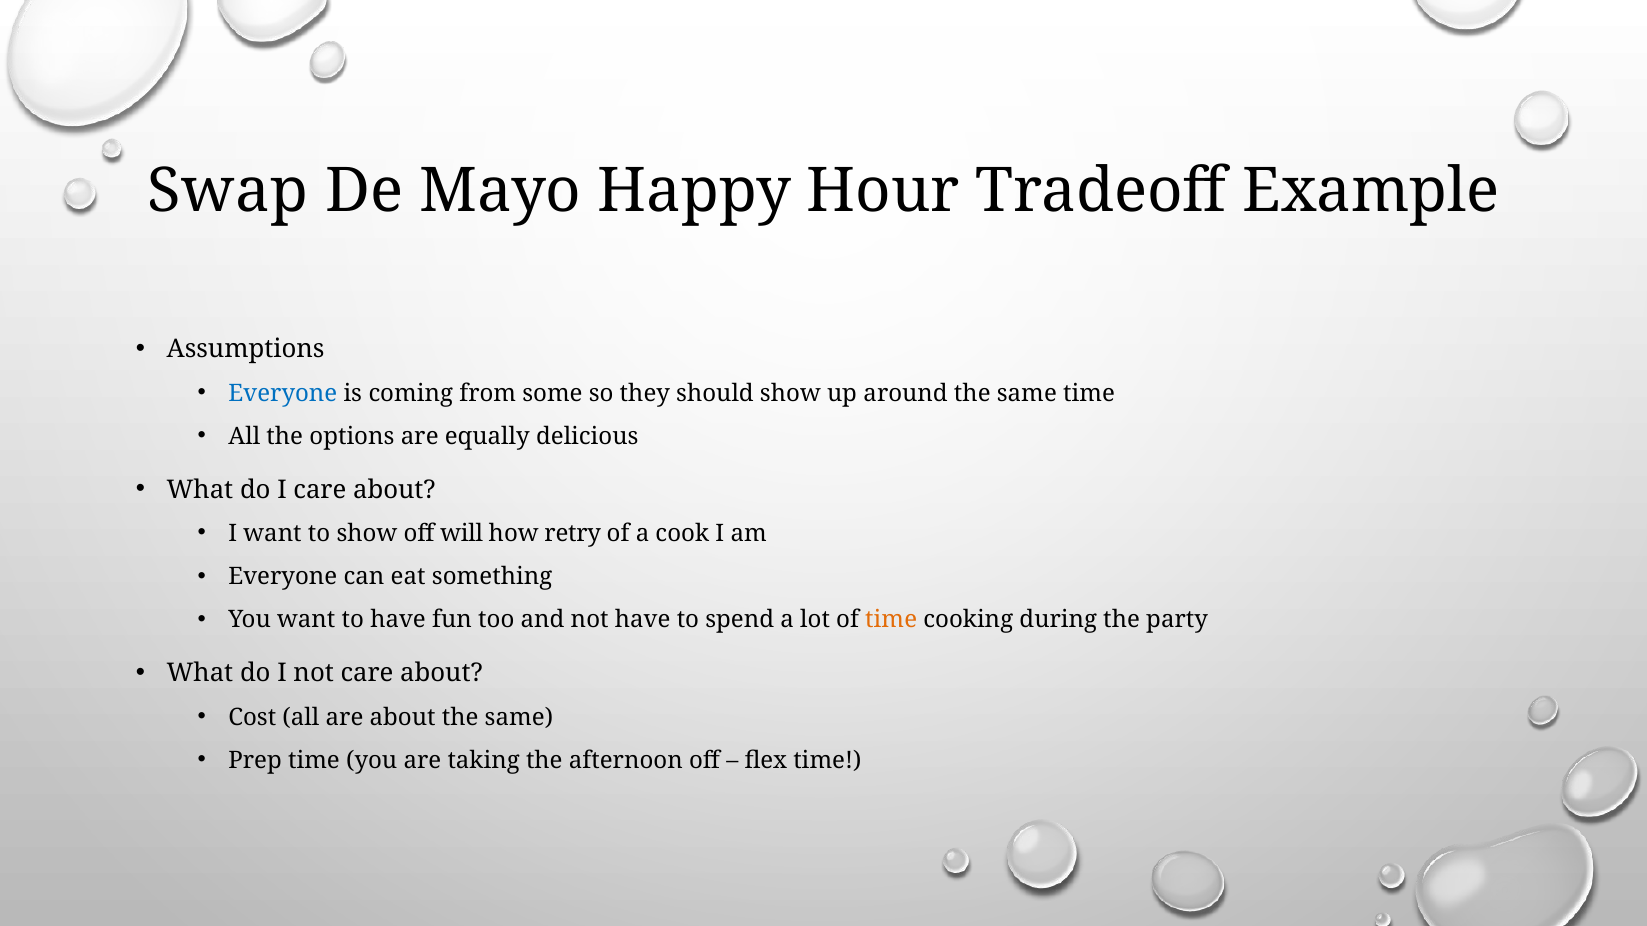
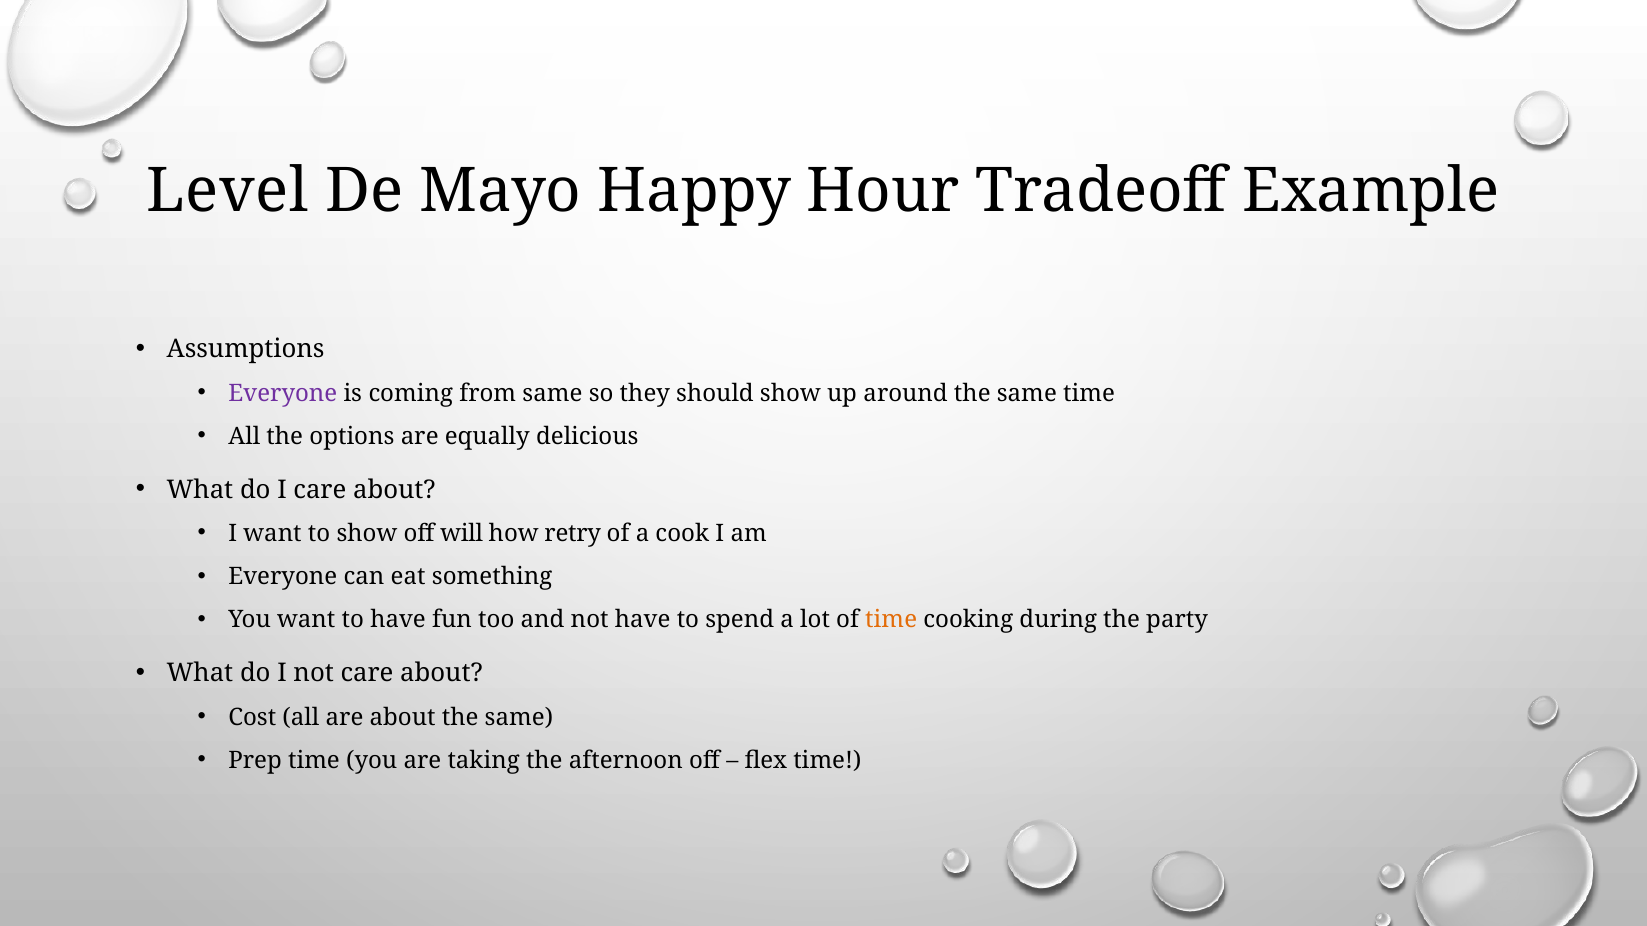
Swap: Swap -> Level (228, 191)
Everyone colour: blue -> purple (283, 393)
from some: some -> same (552, 393)
